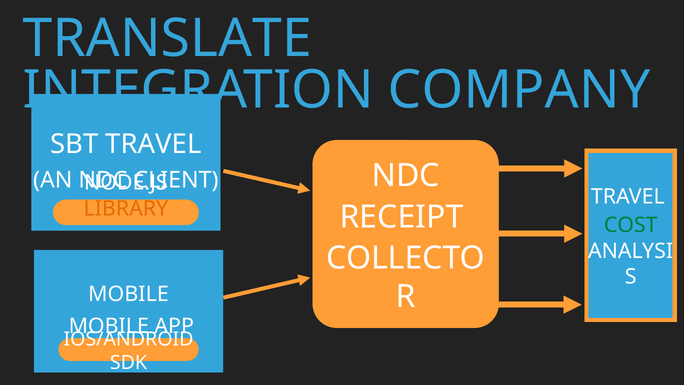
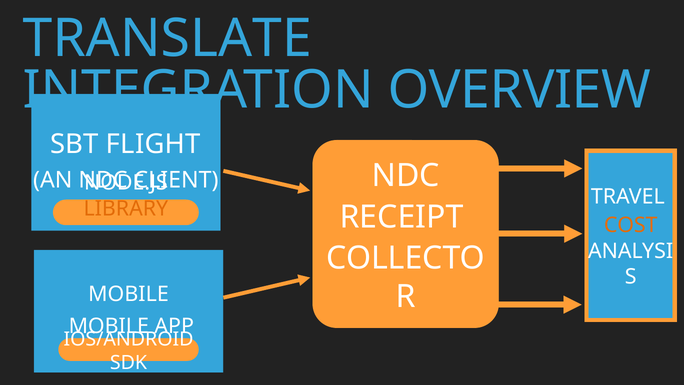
COMPANY: COMPANY -> OVERVIEW (519, 90)
SBT TRAVEL: TRAVEL -> FLIGHT (153, 144)
COST colour: green -> orange (631, 225)
